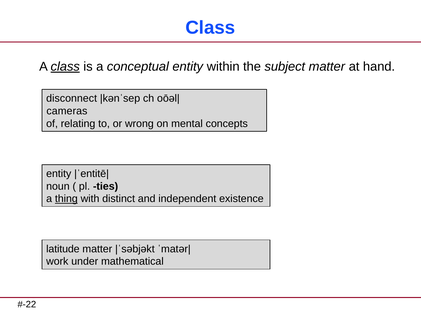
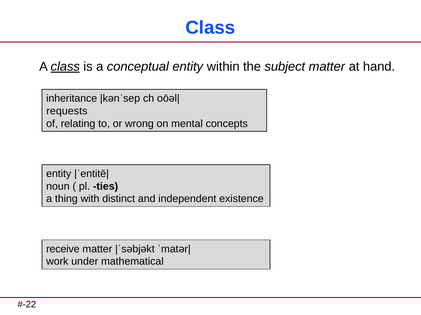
disconnect: disconnect -> inheritance (72, 99)
cameras: cameras -> requests (67, 111)
thing underline: present -> none (66, 199)
latitude: latitude -> receive (63, 250)
